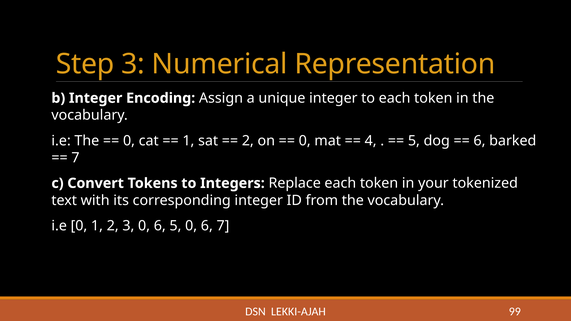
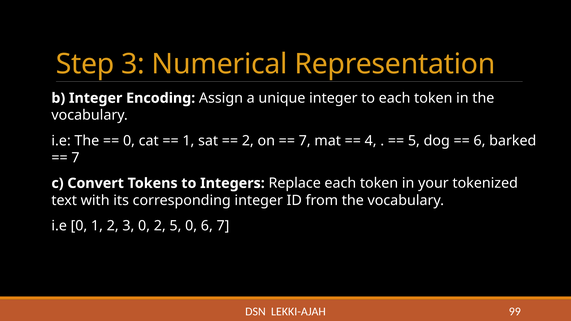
0: 0 -> 7 (305, 141)
3 0 6: 6 -> 2 (160, 226)
